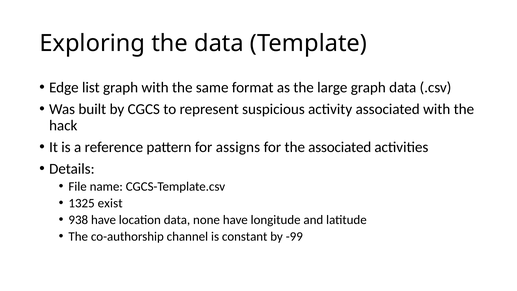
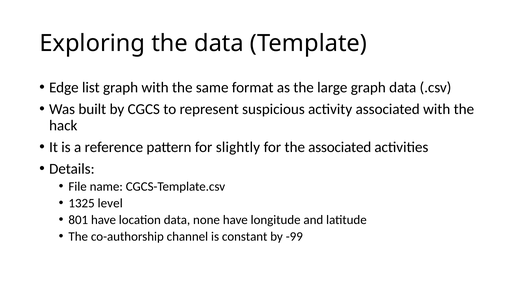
assigns: assigns -> slightly (238, 147)
exist: exist -> level (110, 203)
938: 938 -> 801 (78, 220)
